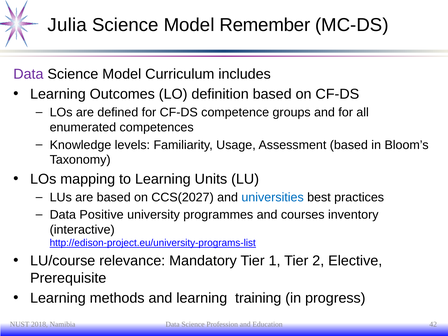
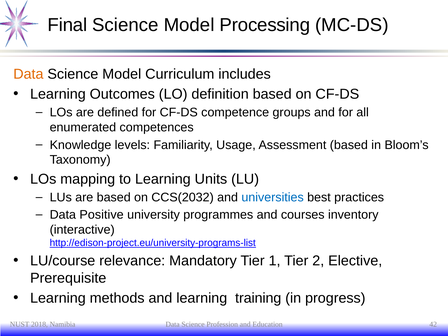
Julia: Julia -> Final (67, 25)
Remember: Remember -> Processing (265, 25)
Data colour: purple -> orange (28, 74)
CCS(2027: CCS(2027 -> CCS(2032 (183, 197)
